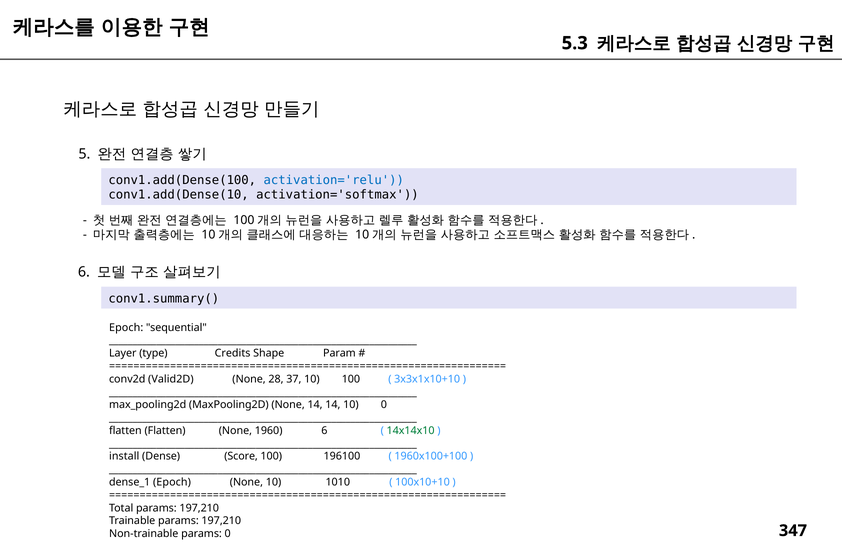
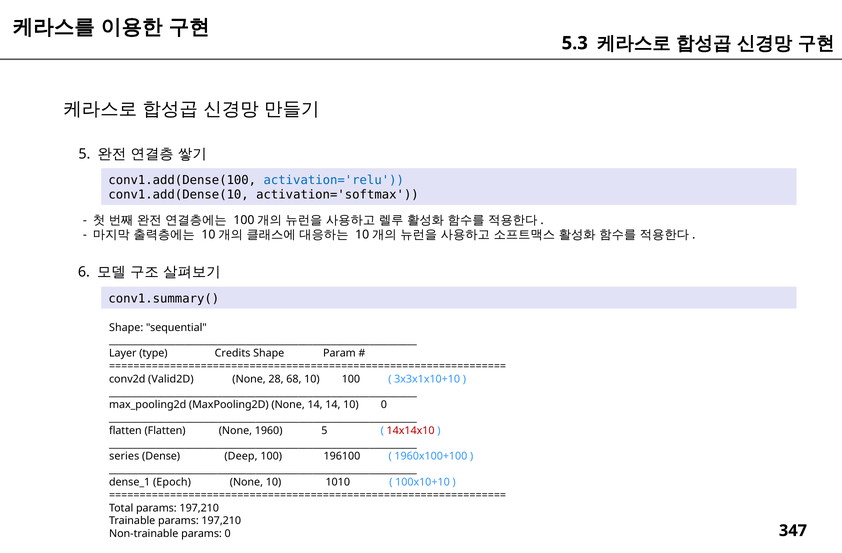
Epoch: Epoch -> Shape (126, 328)
37: 37 -> 68 (294, 379)
1960 6: 6 -> 5 (324, 431)
14x14x10 colour: green -> red (411, 431)
install: install -> series (124, 456)
Score: Score -> Deep (241, 456)
